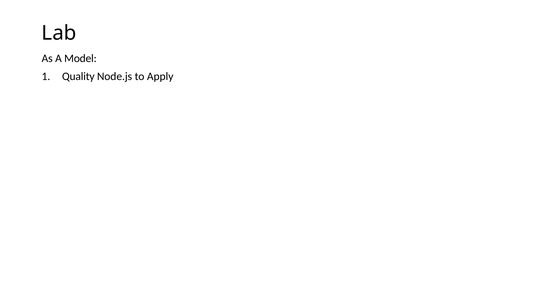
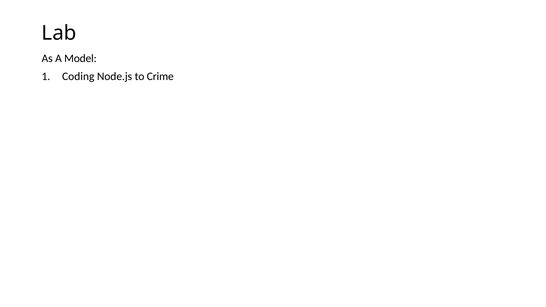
Quality: Quality -> Coding (78, 76)
Apply: Apply -> Crime (160, 76)
